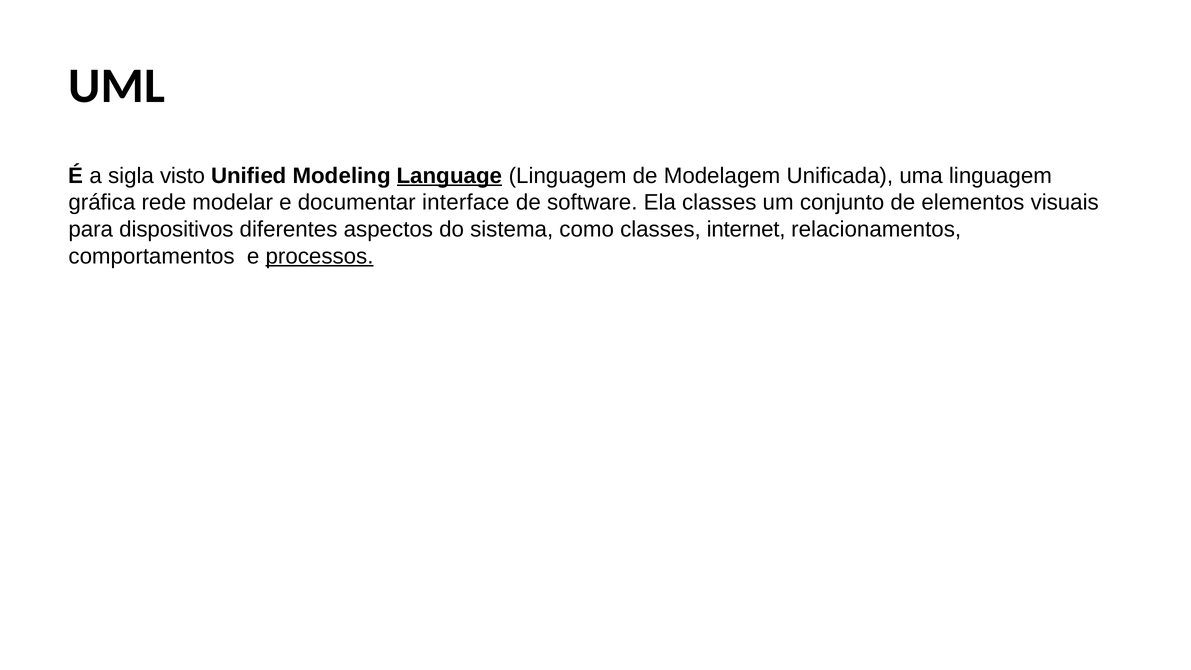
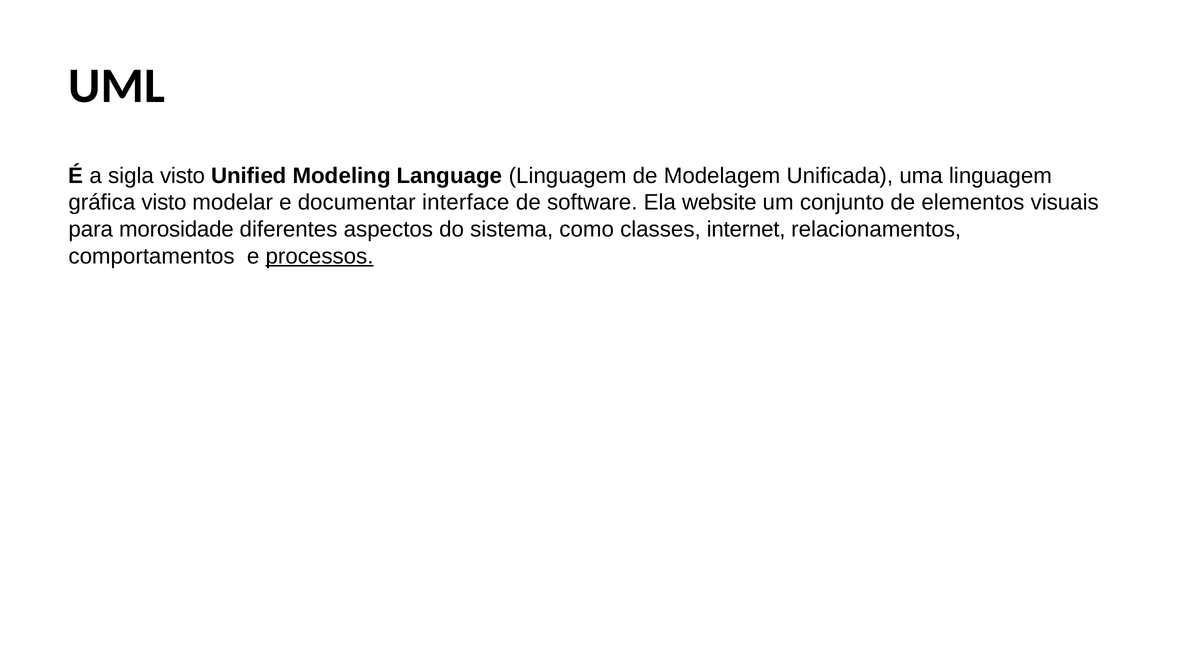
Language underline: present -> none (449, 176)
gráfica rede: rede -> visto (164, 203)
Ela classes: classes -> website (719, 203)
dispositivos: dispositivos -> morosidade (176, 229)
